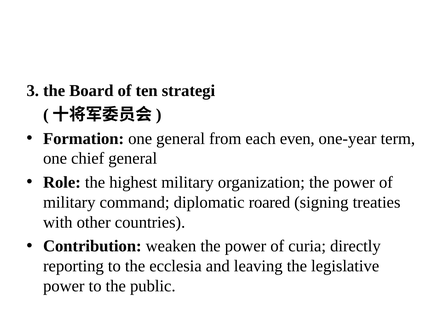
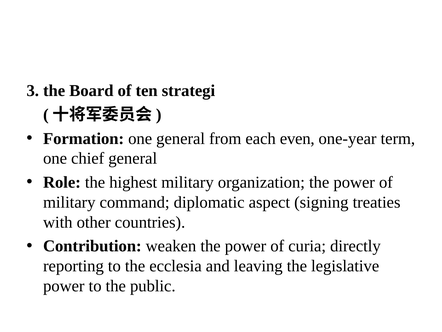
roared: roared -> aspect (269, 202)
